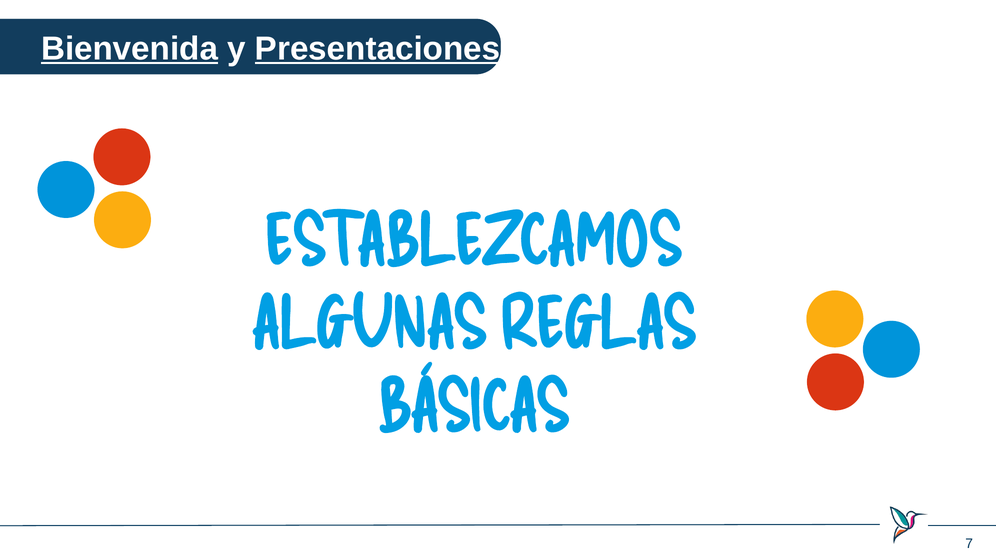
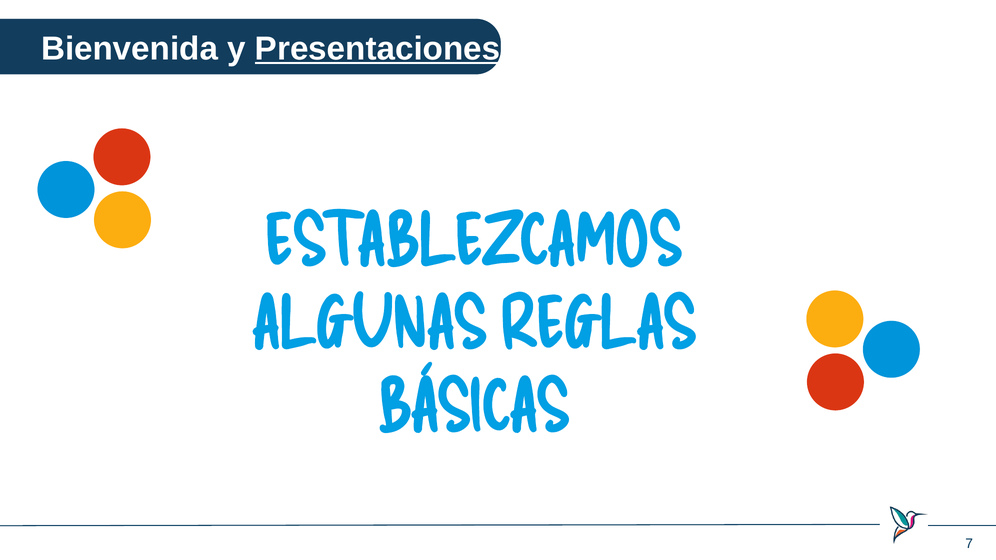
Bienvenida underline: present -> none (130, 49)
